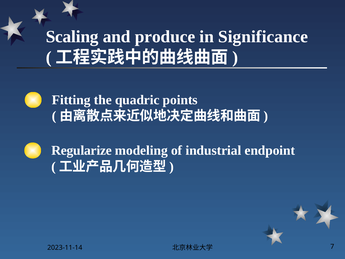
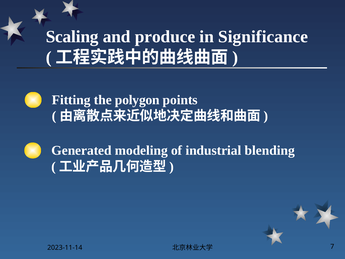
quadric: quadric -> polygon (137, 100)
Regularize: Regularize -> Generated (82, 150)
endpoint: endpoint -> blending (270, 150)
